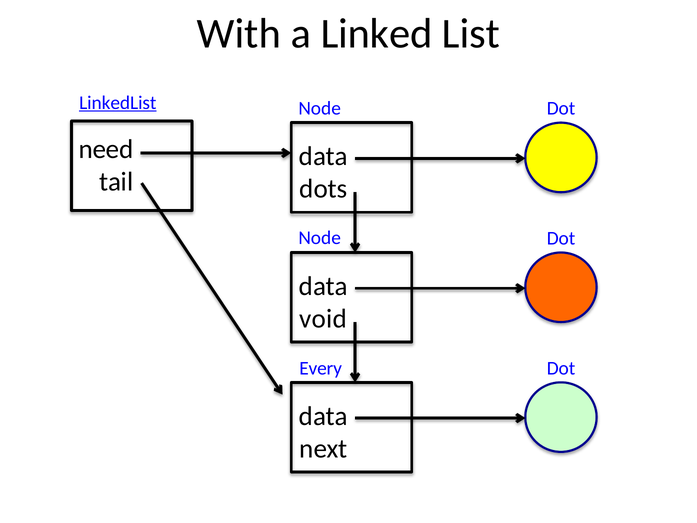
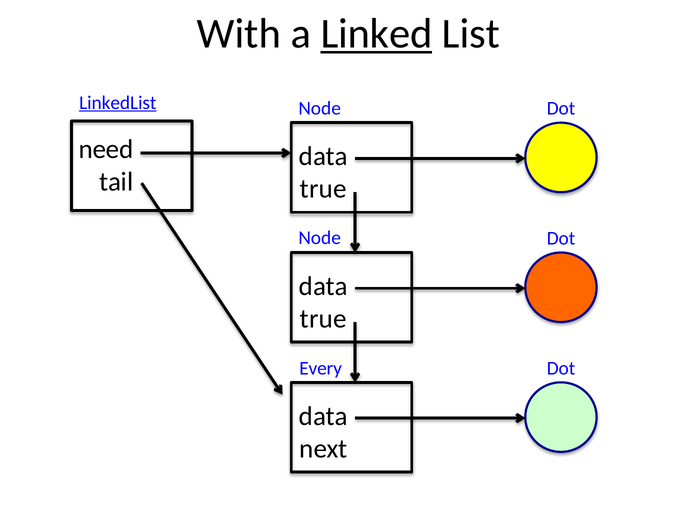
Linked underline: none -> present (376, 34)
dots: dots -> true (323, 189)
void: void -> true (323, 319)
